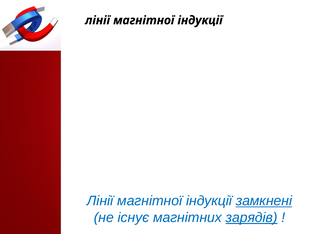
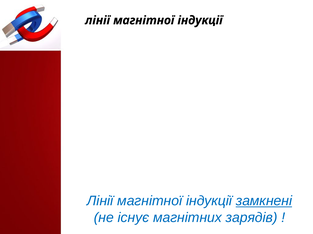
зарядів underline: present -> none (252, 218)
